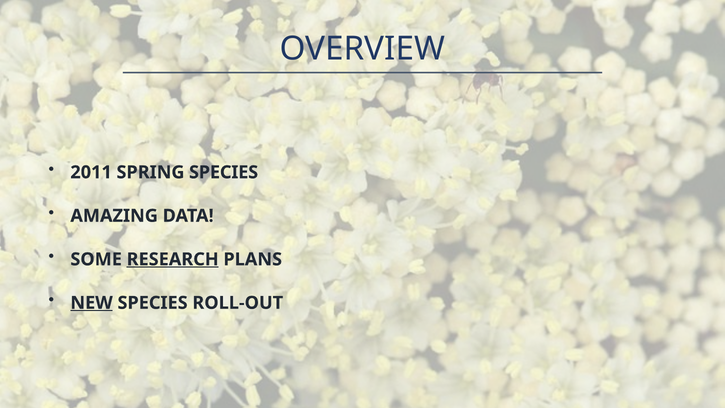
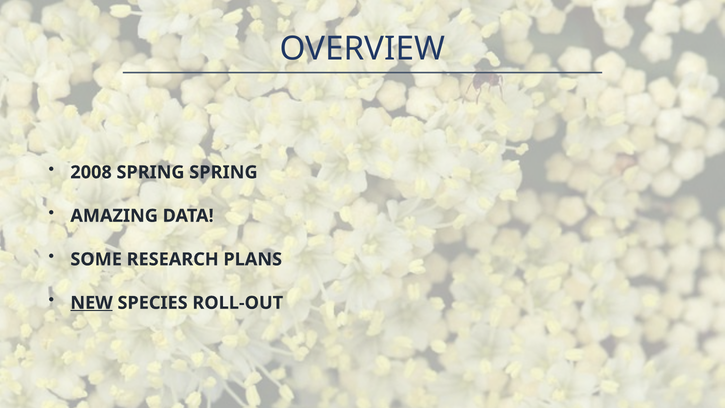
2011: 2011 -> 2008 (91, 172)
SPRING SPECIES: SPECIES -> SPRING (223, 172)
RESEARCH underline: present -> none (173, 259)
